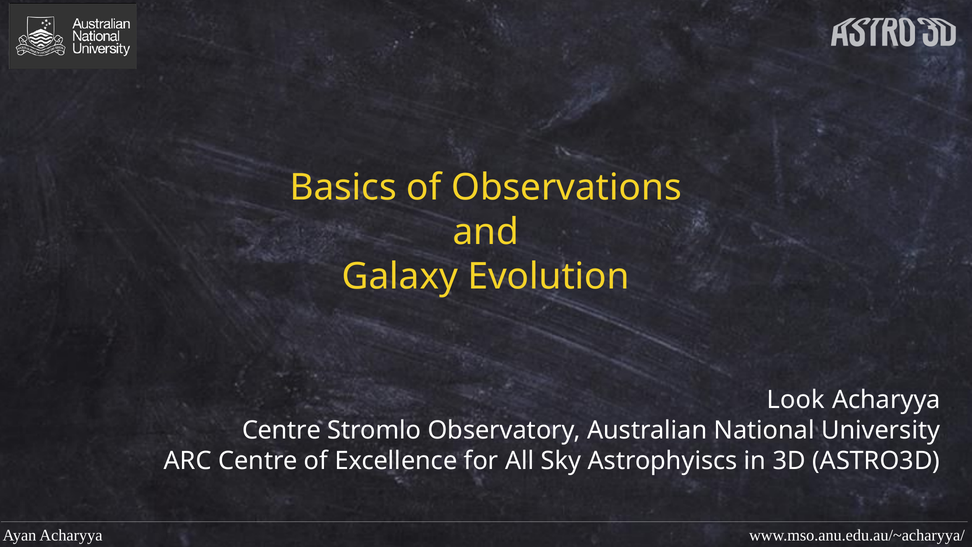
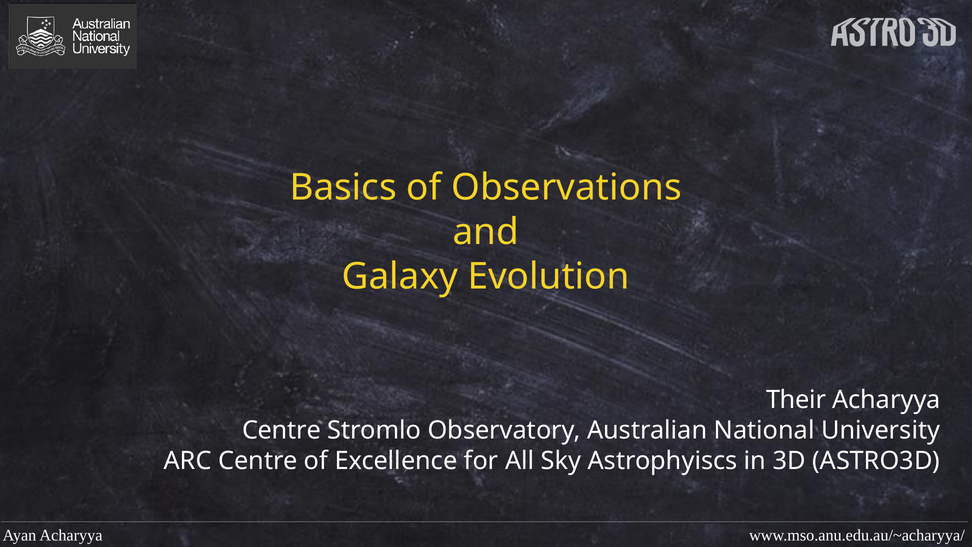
Look: Look -> Their (796, 400)
